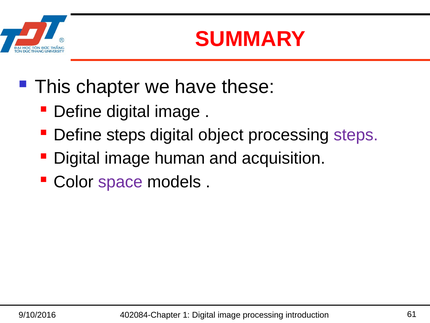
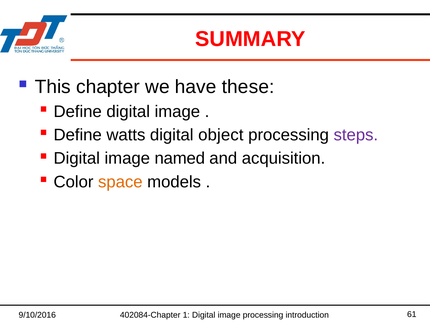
Define steps: steps -> watts (126, 135)
human: human -> named (180, 158)
space colour: purple -> orange (120, 182)
